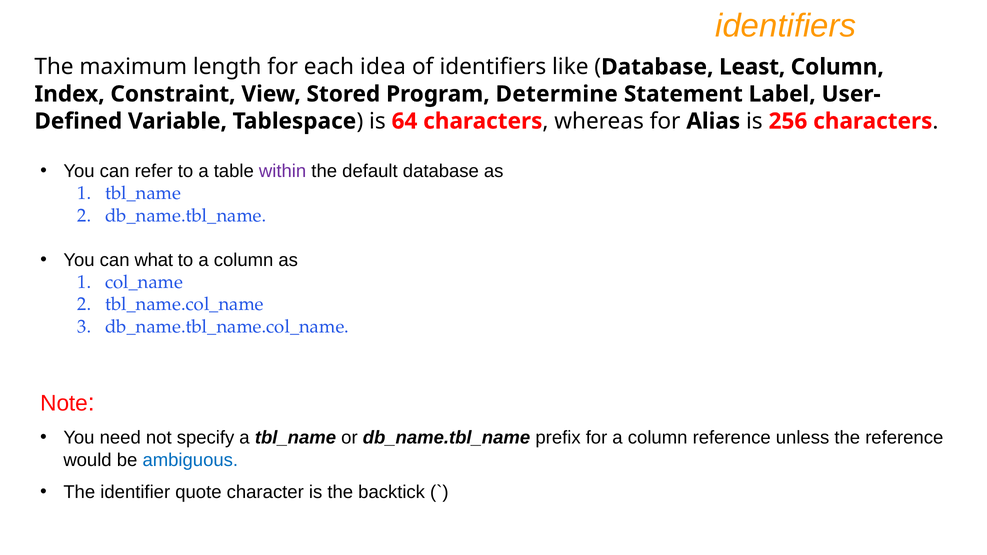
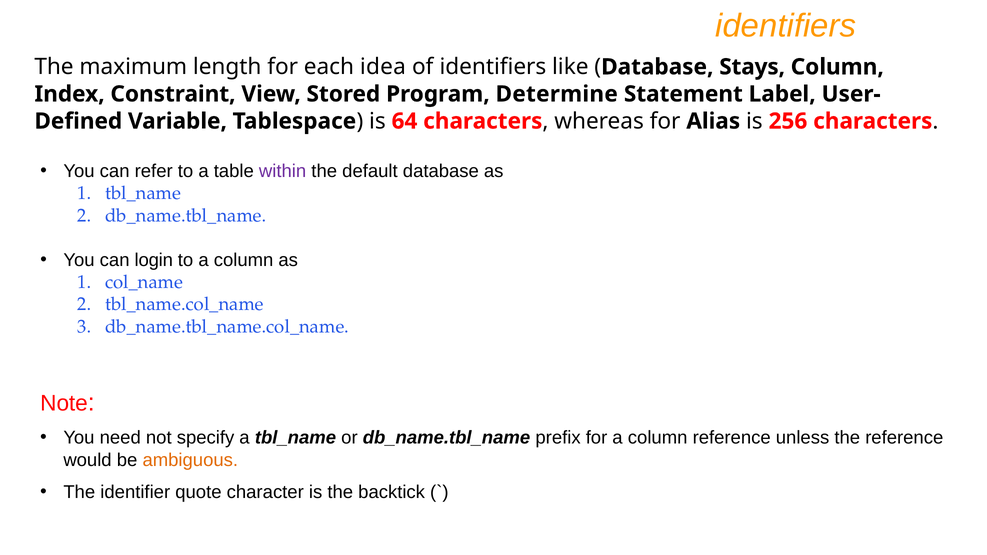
Least: Least -> Stays (752, 67)
what: what -> login (154, 260)
ambiguous colour: blue -> orange (190, 460)
